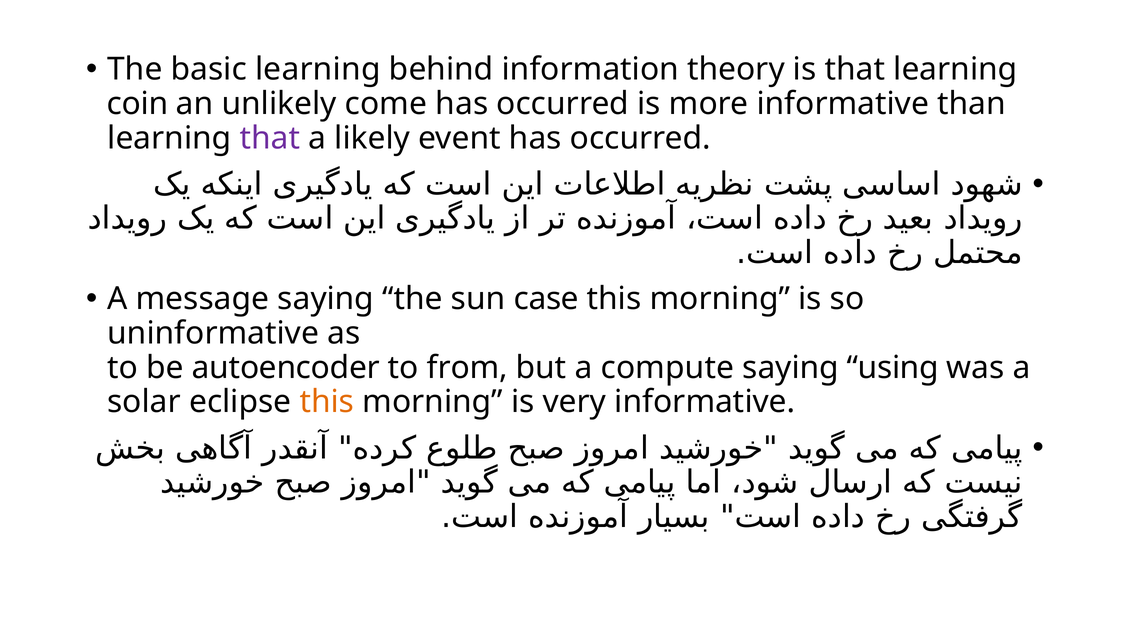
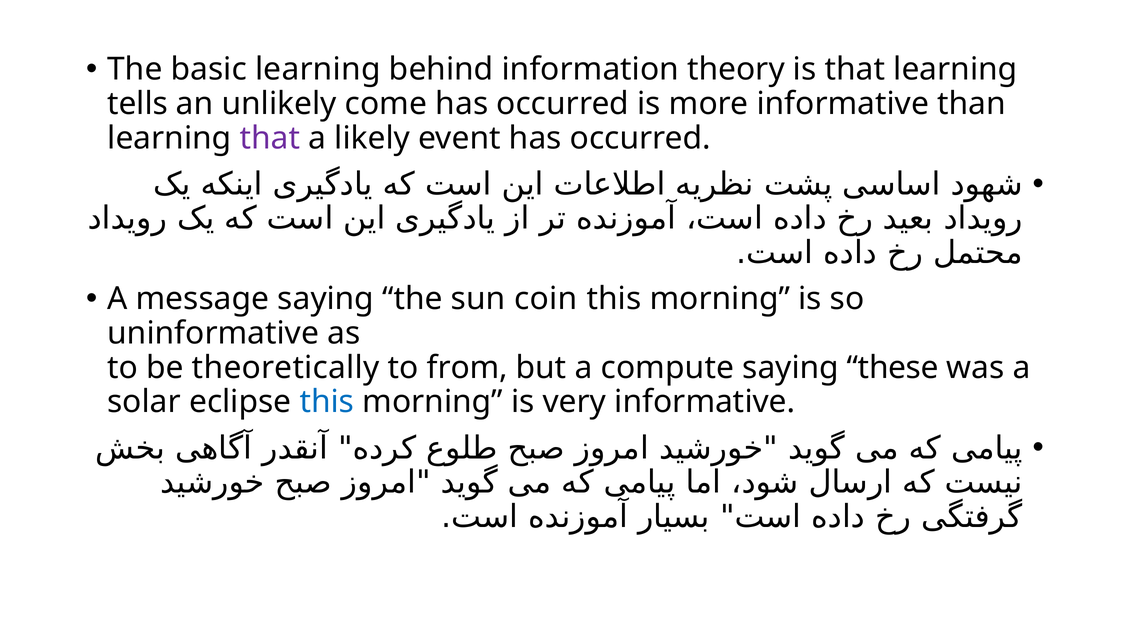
coin: coin -> tells (138, 104)
case: case -> coin (546, 299)
autoencoder: autoencoder -> theoretically (286, 368)
using: using -> these (893, 368)
this colour: orange -> blue (327, 402)
